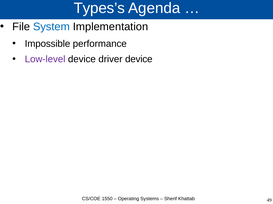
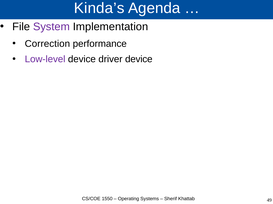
Types’s: Types’s -> Kinda’s (99, 8)
System colour: blue -> purple (51, 27)
Impossible: Impossible -> Correction (47, 44)
